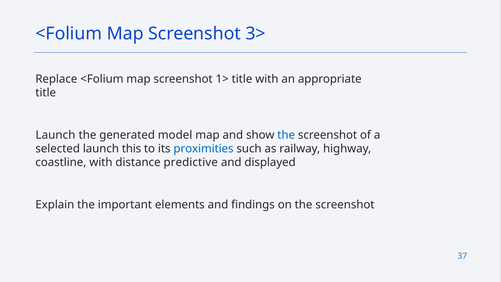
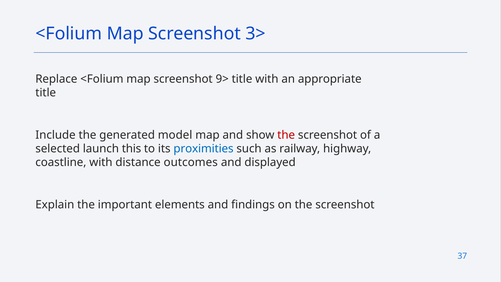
1>: 1> -> 9> (222, 79)
Launch: Launch -> Include (56, 135)
the colour: blue -> red (286, 135)
predictive: predictive -> outcomes (191, 162)
